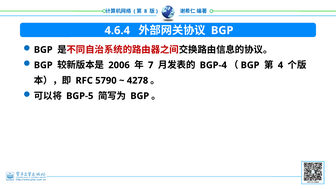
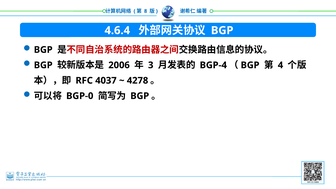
7: 7 -> 3 (151, 65)
5790: 5790 -> 4037 (106, 81)
BGP-5: BGP-5 -> BGP-0 (80, 96)
